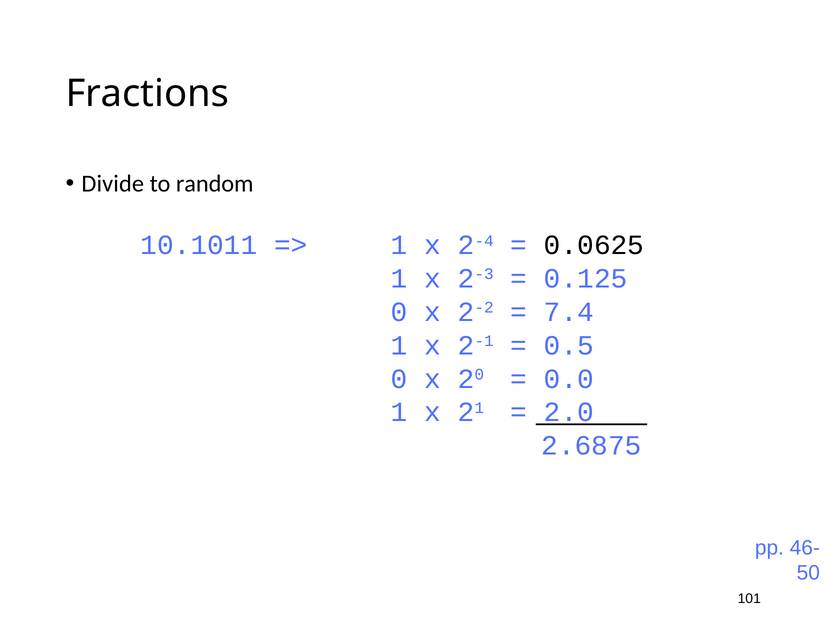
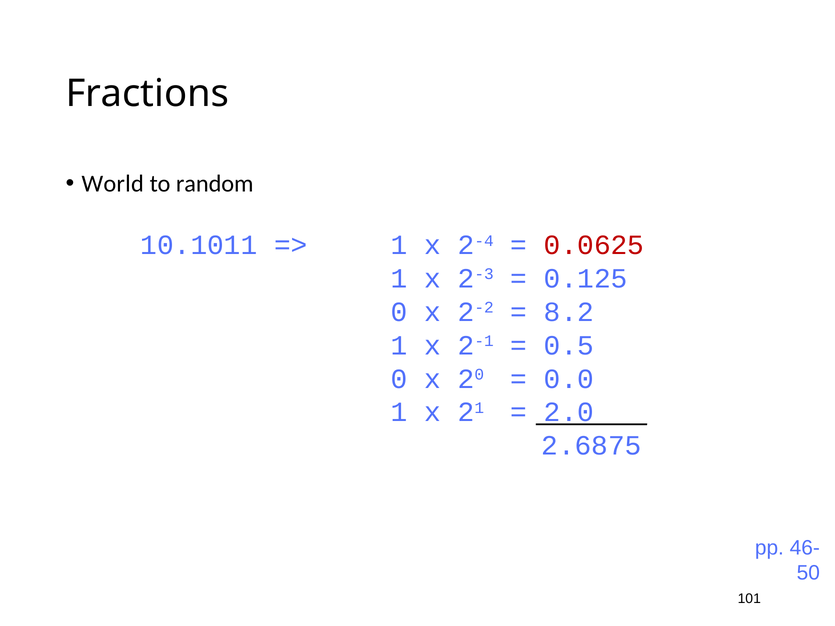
Divide: Divide -> World (113, 184)
0.0625 colour: black -> red (594, 245)
7.4: 7.4 -> 8.2 (569, 312)
